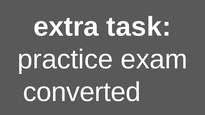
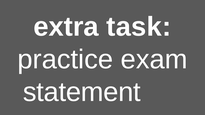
converted: converted -> statement (82, 92)
